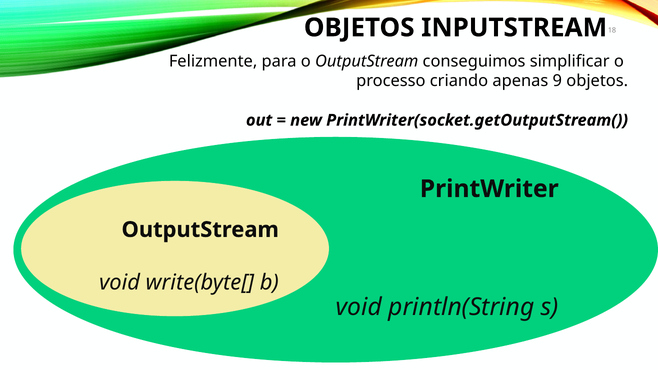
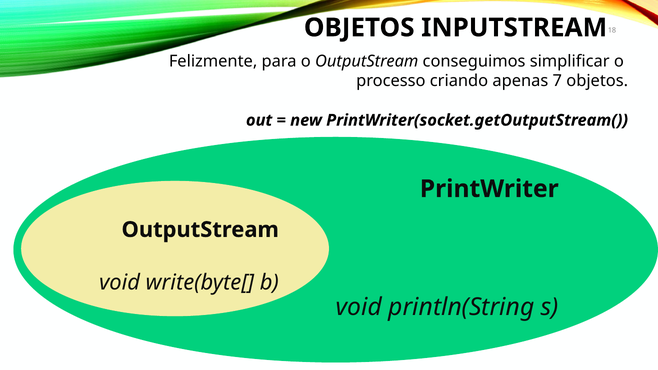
9: 9 -> 7 (557, 81)
